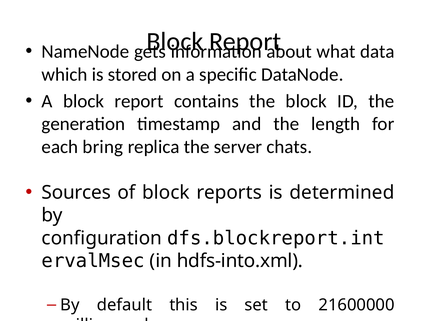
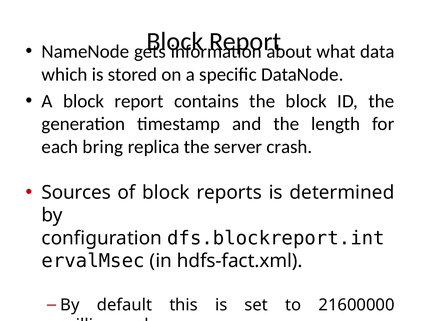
chats: chats -> crash (289, 147)
hdfs-into.xml: hdfs-into.xml -> hdfs-fact.xml (240, 261)
